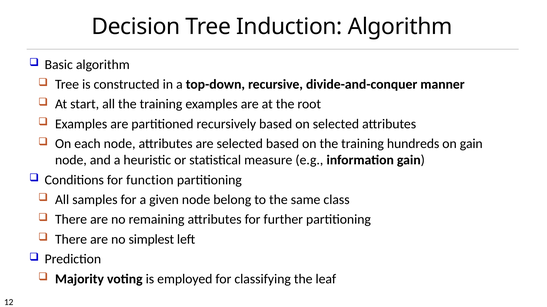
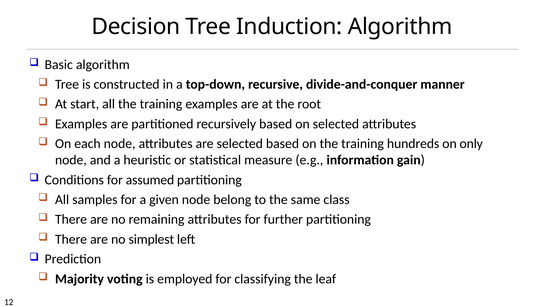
on gain: gain -> only (471, 144)
function: function -> assumed (150, 180)
